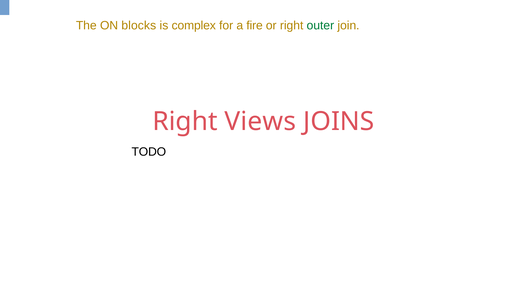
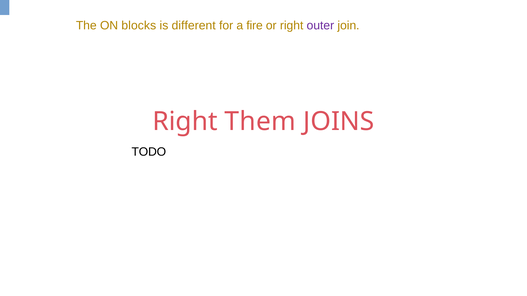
complex: complex -> different (194, 25)
outer colour: green -> purple (320, 25)
Views: Views -> Them (260, 122)
